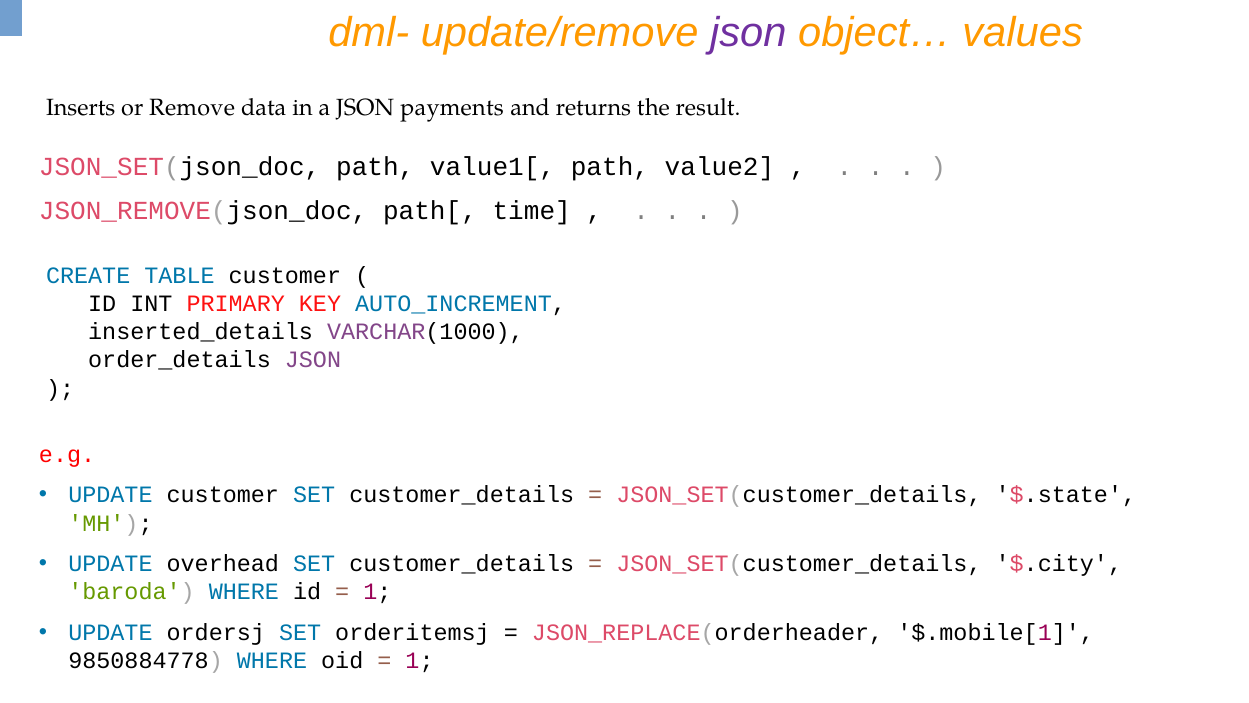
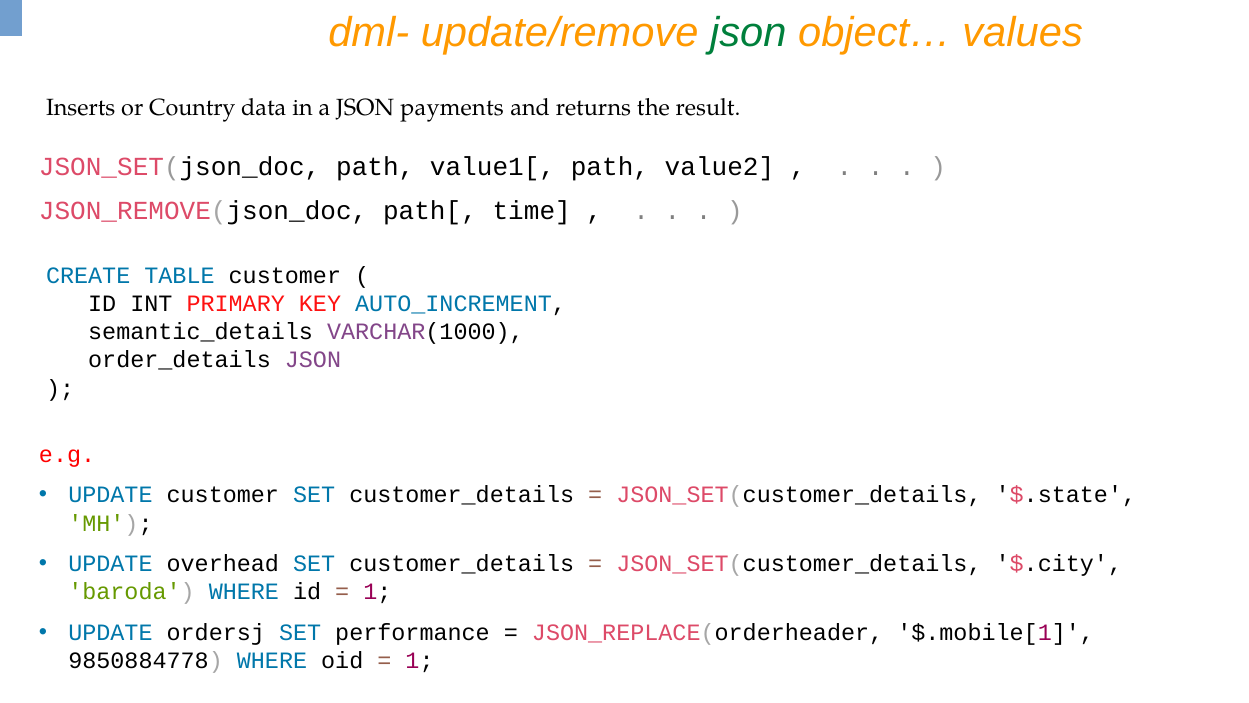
json colour: purple -> green (748, 33)
Remove: Remove -> Country (192, 108)
inserted_details: inserted_details -> semantic_details (201, 332)
orderitemsj: orderitemsj -> performance (413, 632)
